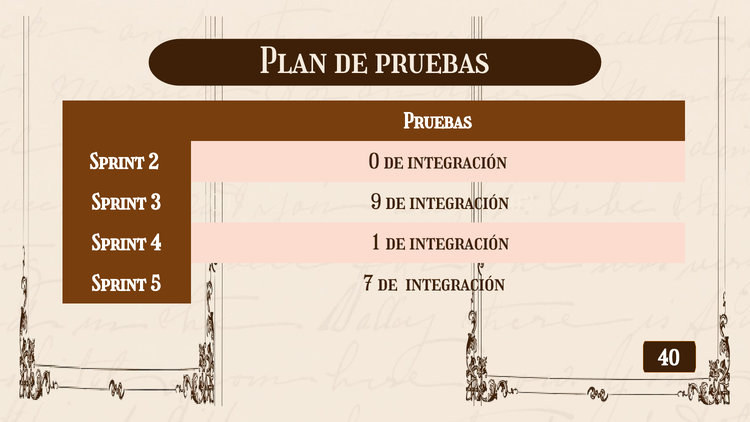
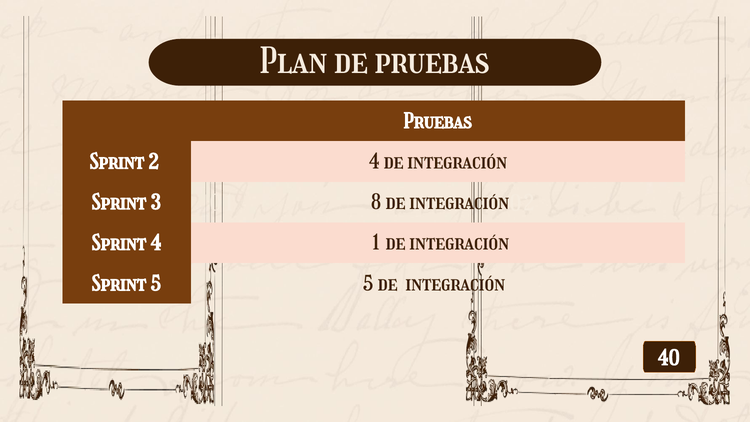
2 0: 0 -> 4 (374, 162)
9: 9 -> 8 (376, 202)
5 7: 7 -> 5 (368, 284)
